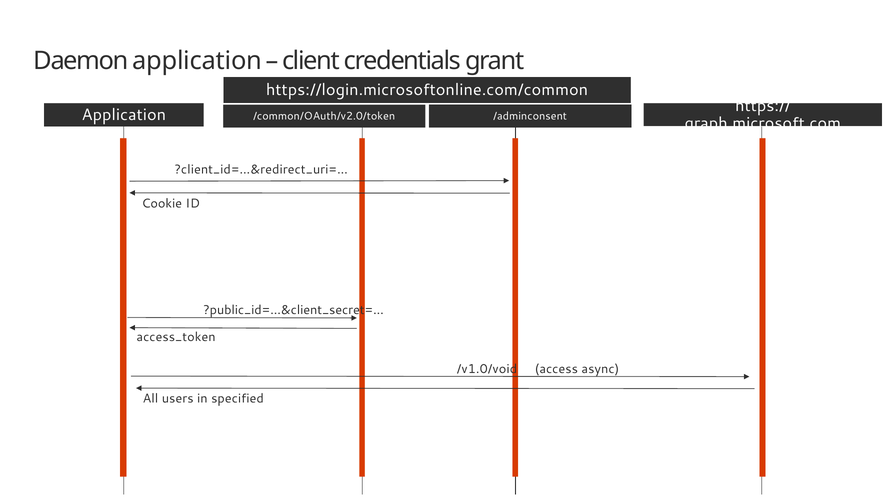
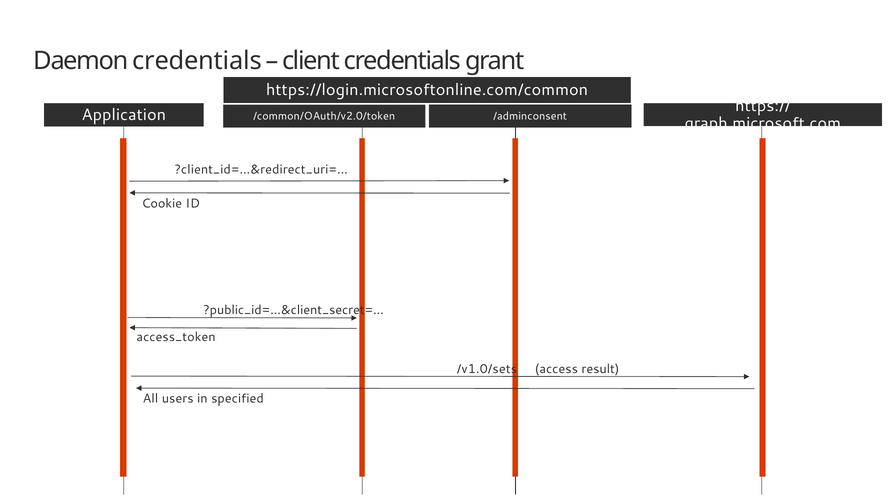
Daemon application: application -> credentials (197, 61)
/v1.0/void: /v1.0/void -> /v1.0/sets (487, 369)
async: async -> result (600, 369)
